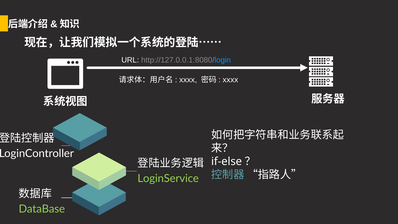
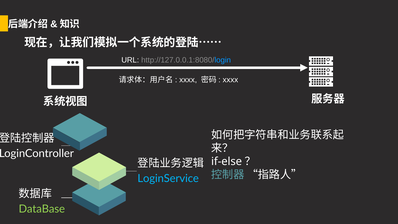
LoginService colour: light green -> light blue (168, 178)
